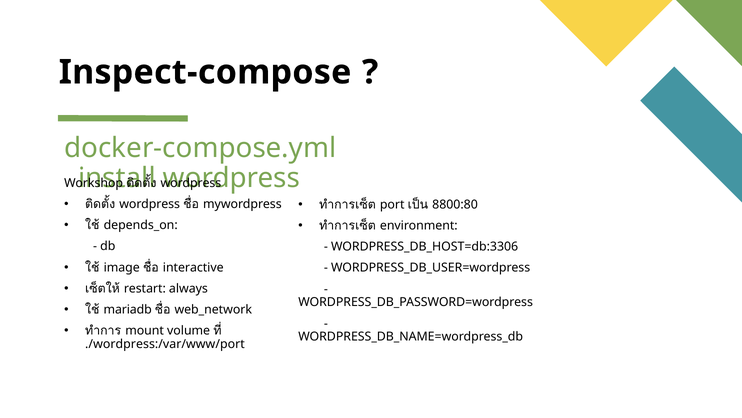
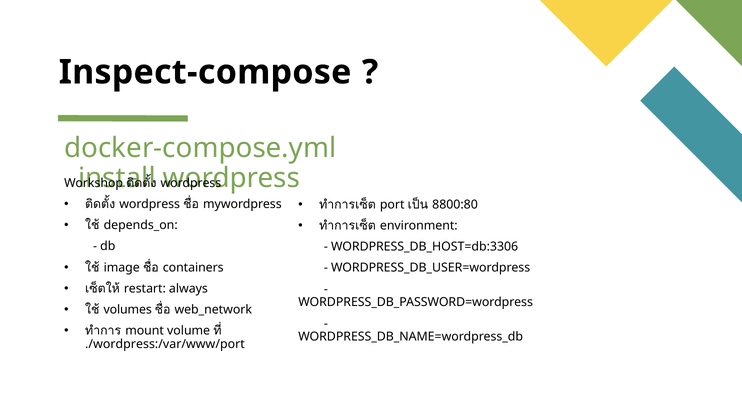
interactive: interactive -> containers (193, 267)
mariadb: mariadb -> volumes (128, 309)
